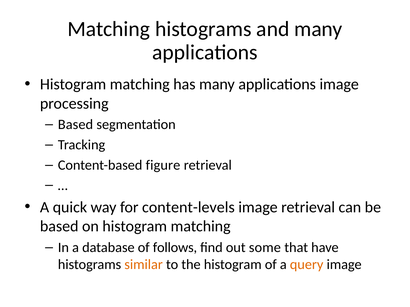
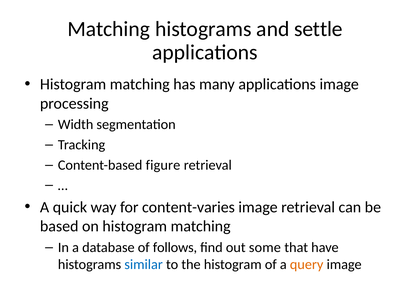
and many: many -> settle (318, 29)
Based: Based -> Width (76, 125)
content-levels: content-levels -> content-varies (188, 208)
similar colour: orange -> blue (144, 265)
